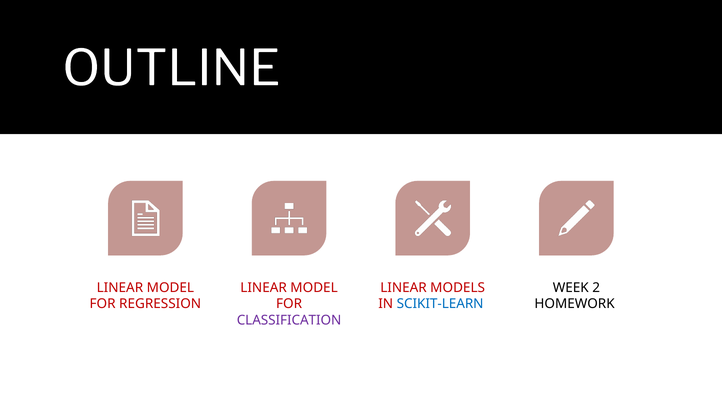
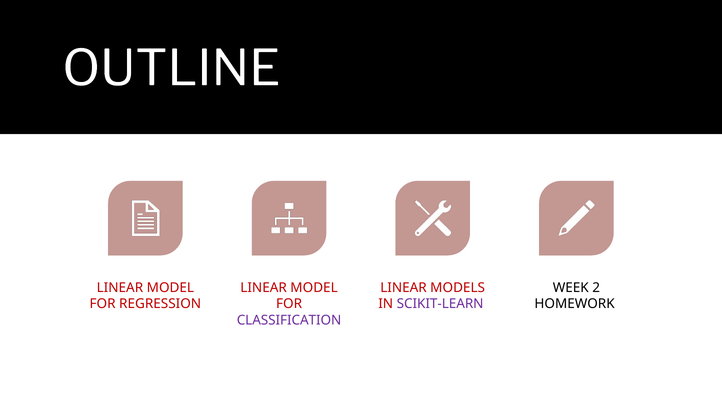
SCIKIT-LEARN colour: blue -> purple (440, 304)
